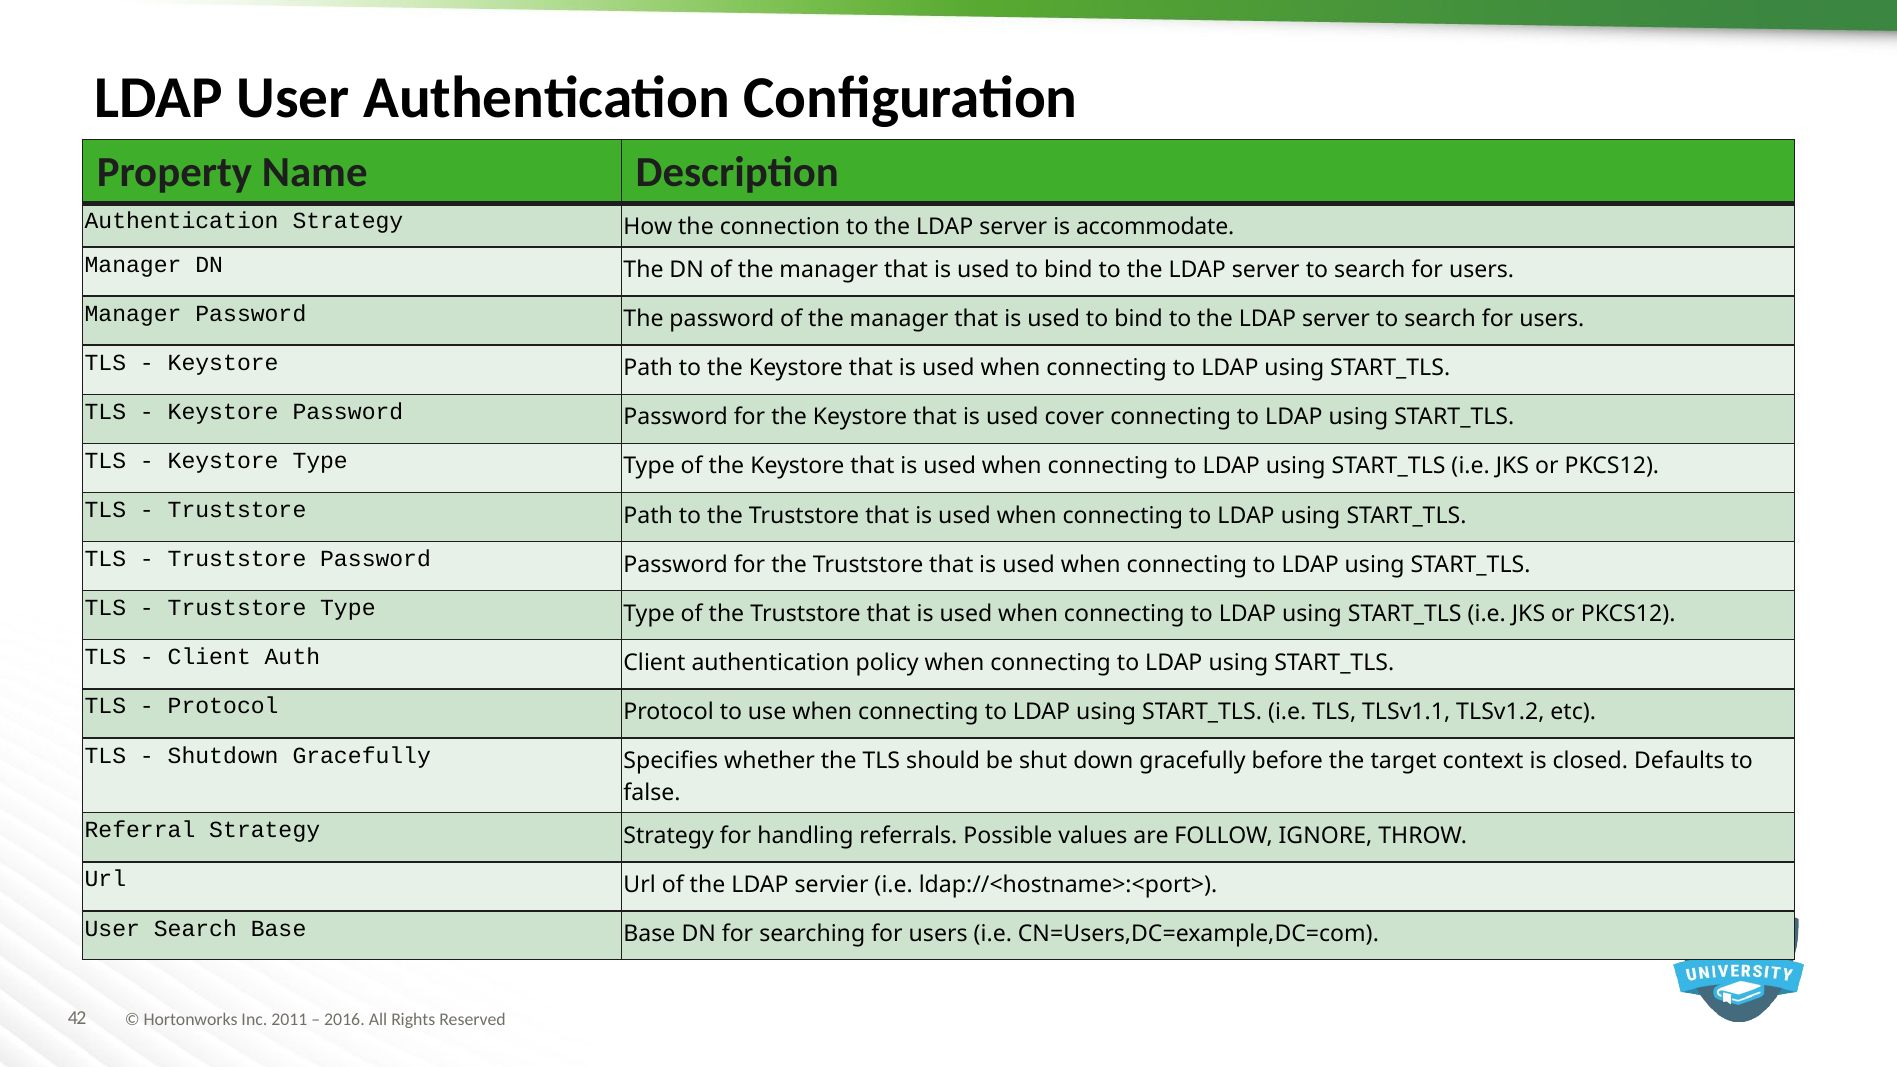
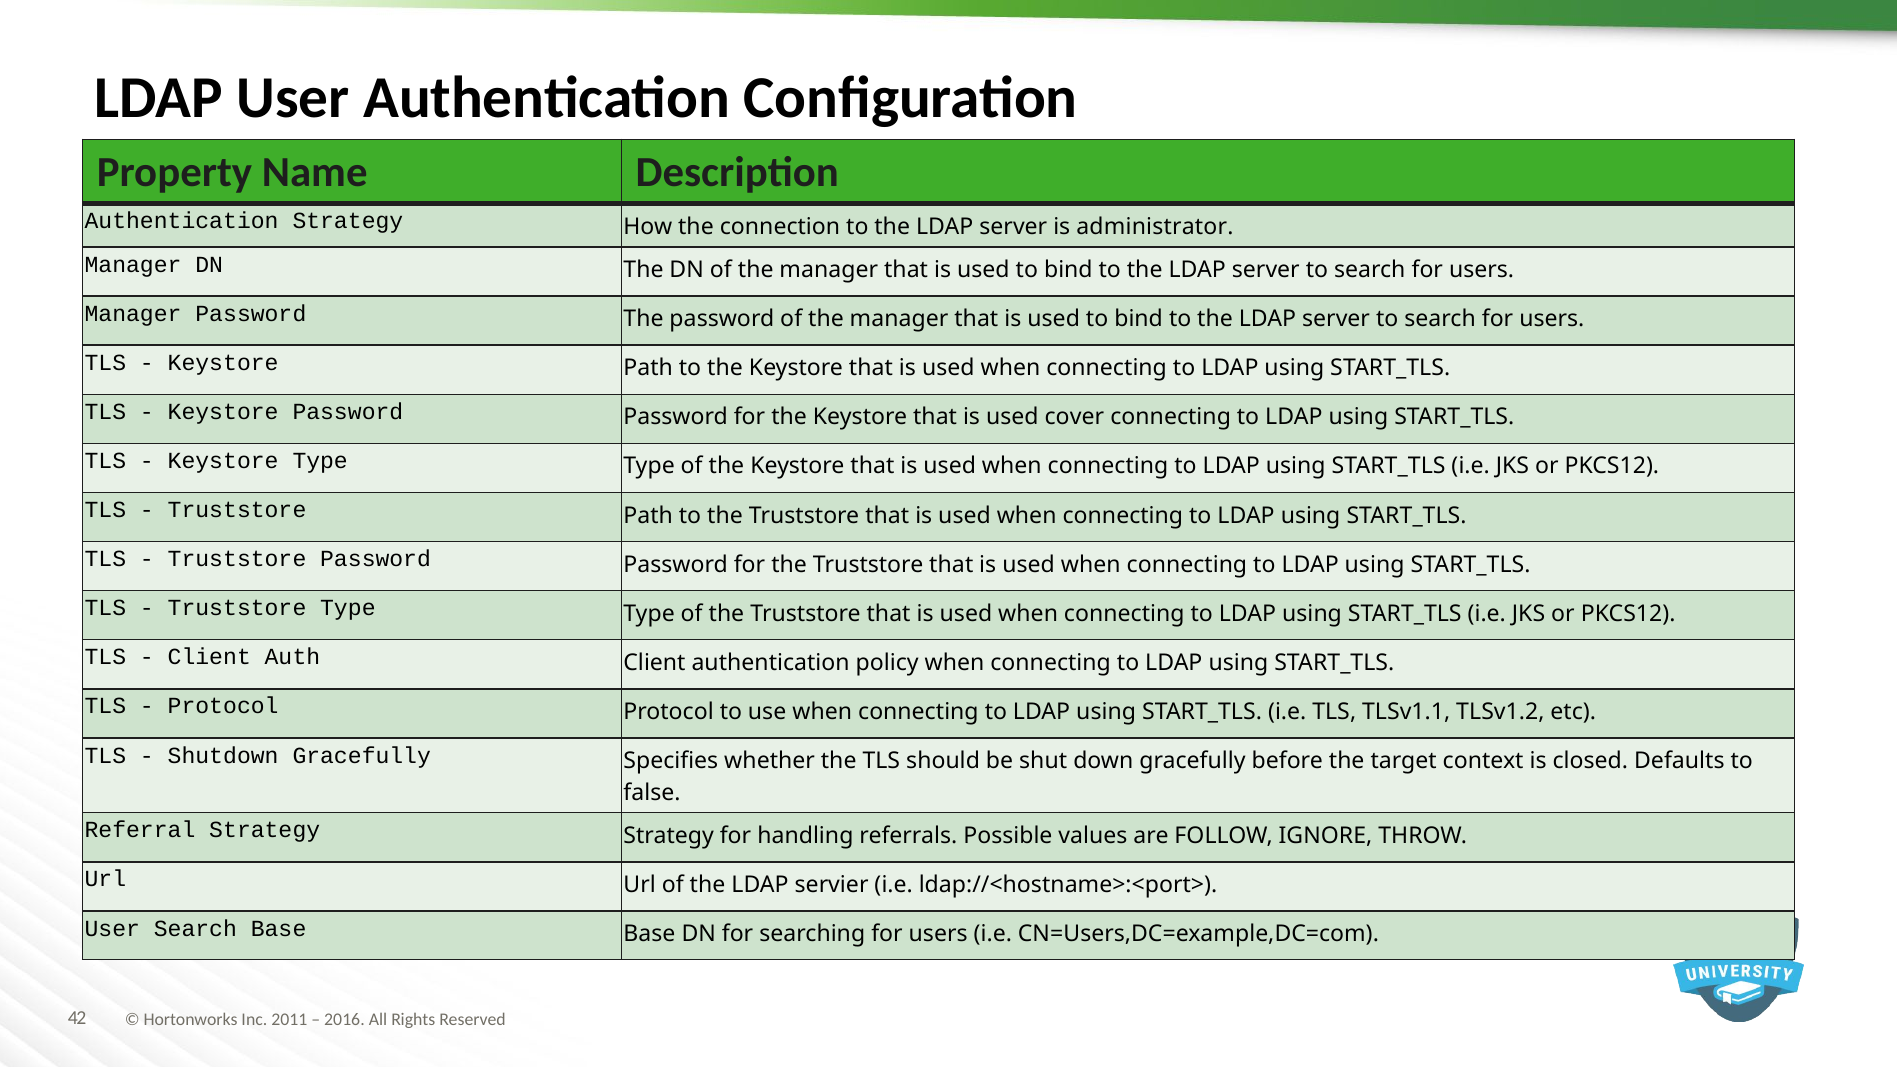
accommodate: accommodate -> administrator (1155, 227)
